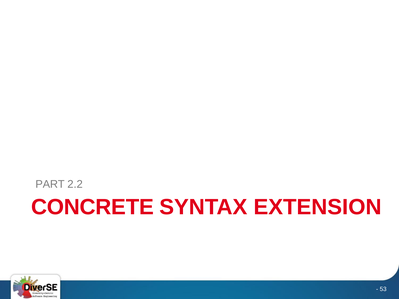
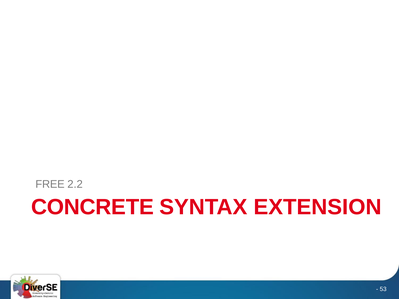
PART: PART -> FREE (50, 184)
